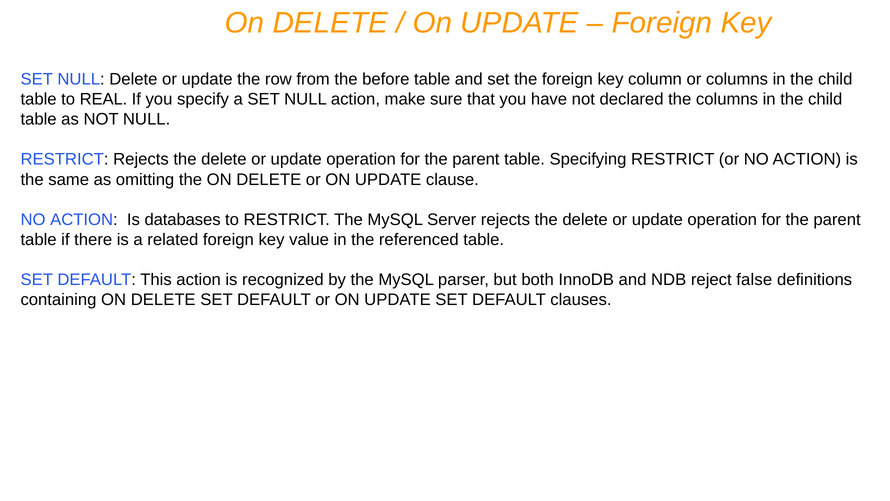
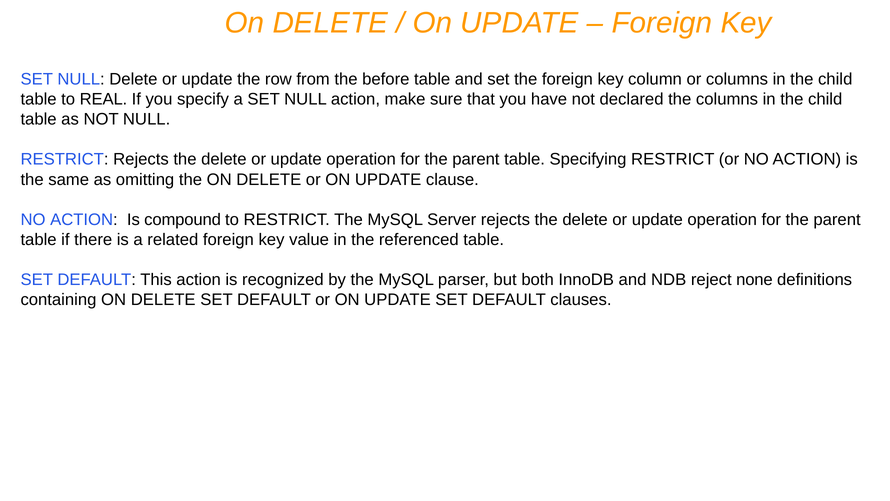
databases: databases -> compound (183, 219)
false: false -> none (754, 279)
